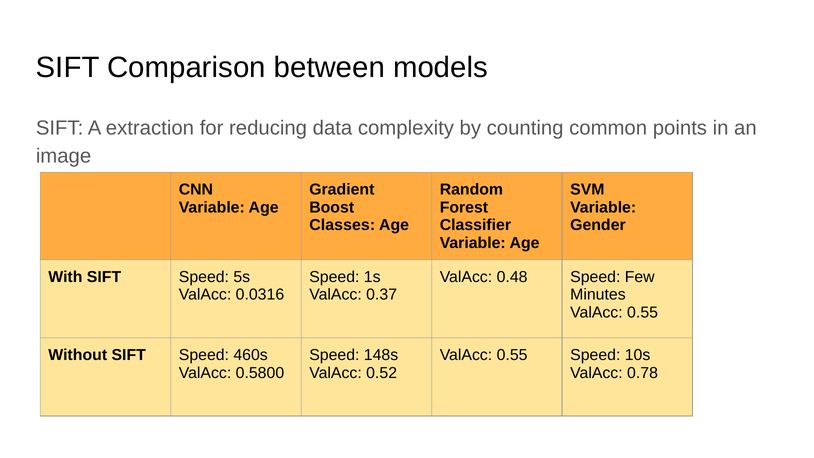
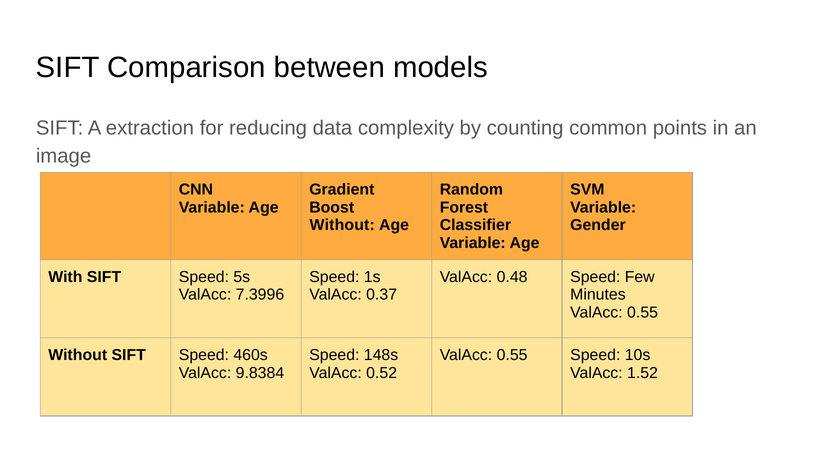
Classes: Classes -> Without (342, 225)
0.0316: 0.0316 -> 7.3996 (260, 295)
0.5800: 0.5800 -> 9.8384 (260, 373)
0.78: 0.78 -> 1.52 (643, 373)
